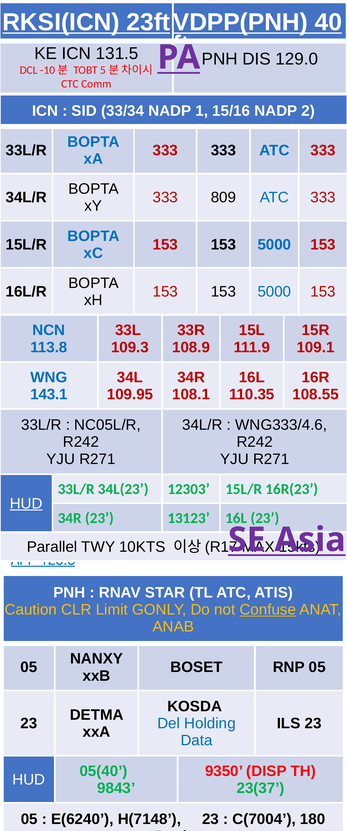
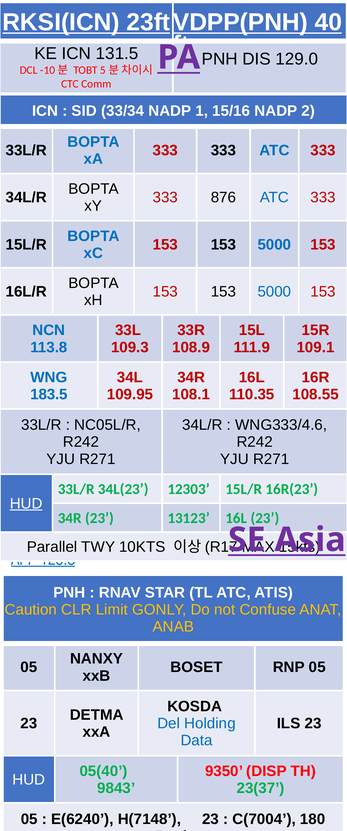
809: 809 -> 876 (223, 197)
143.1: 143.1 -> 183.5 (49, 394)
Confuse underline: present -> none (268, 609)
